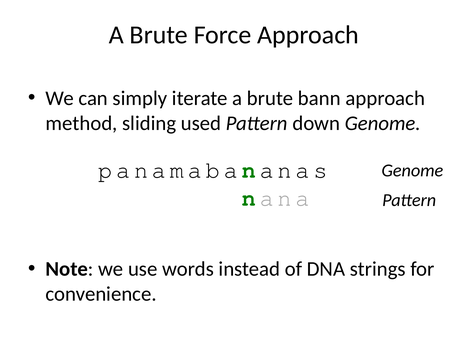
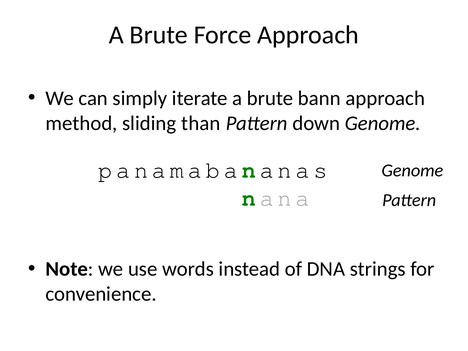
used: used -> than (201, 123)
